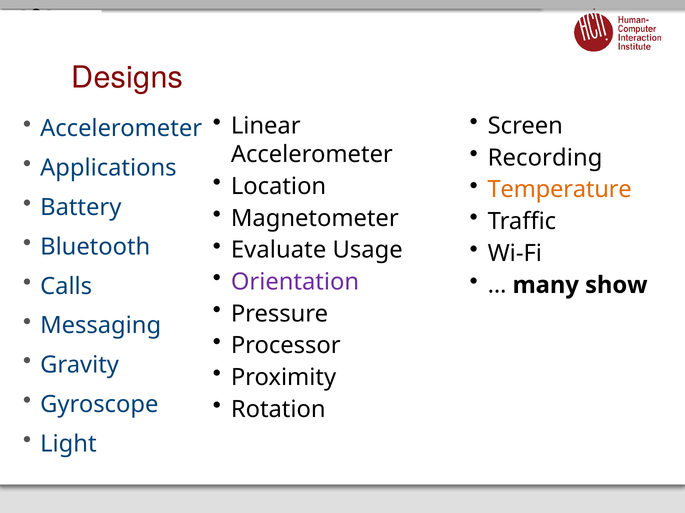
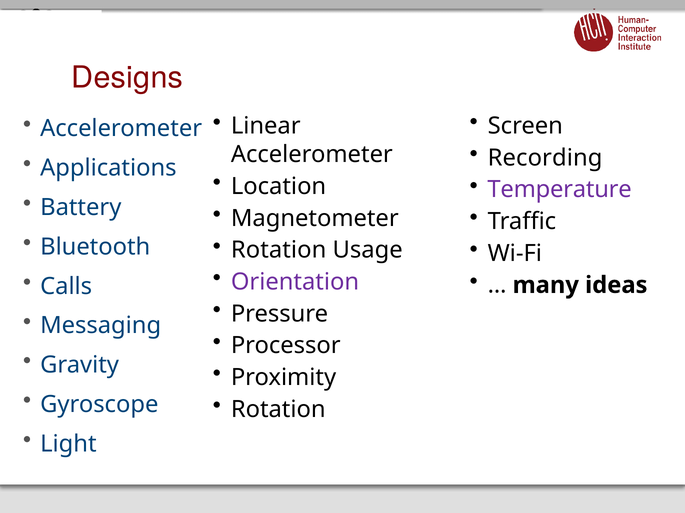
Temperature colour: orange -> purple (560, 190)
Evaluate: Evaluate -> Rotation (279, 251)
show: show -> ideas (616, 285)
